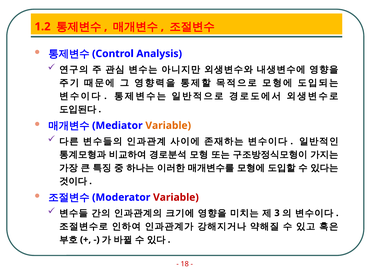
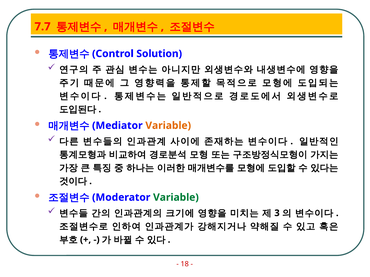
1.2: 1.2 -> 7.7 (43, 27)
Analysis: Analysis -> Solution (159, 54)
Variable colour: red -> green (176, 198)
